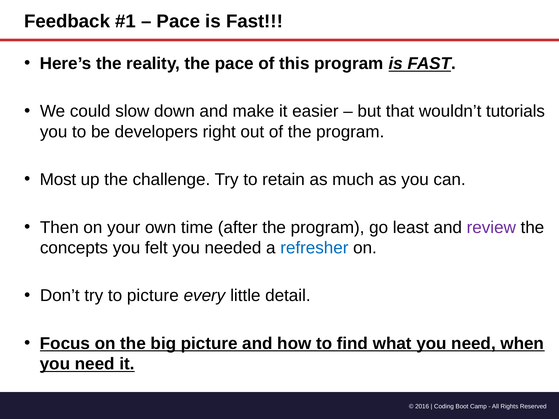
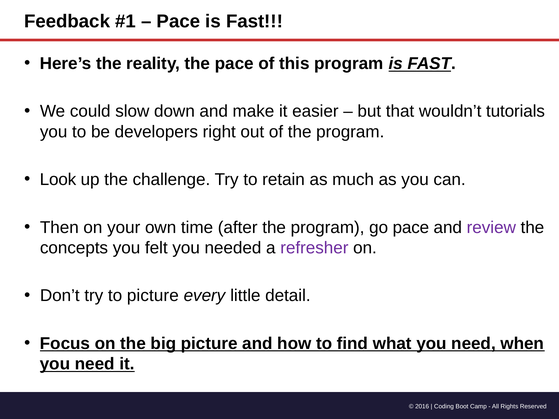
Most: Most -> Look (58, 180)
go least: least -> pace (411, 228)
refresher colour: blue -> purple (314, 248)
